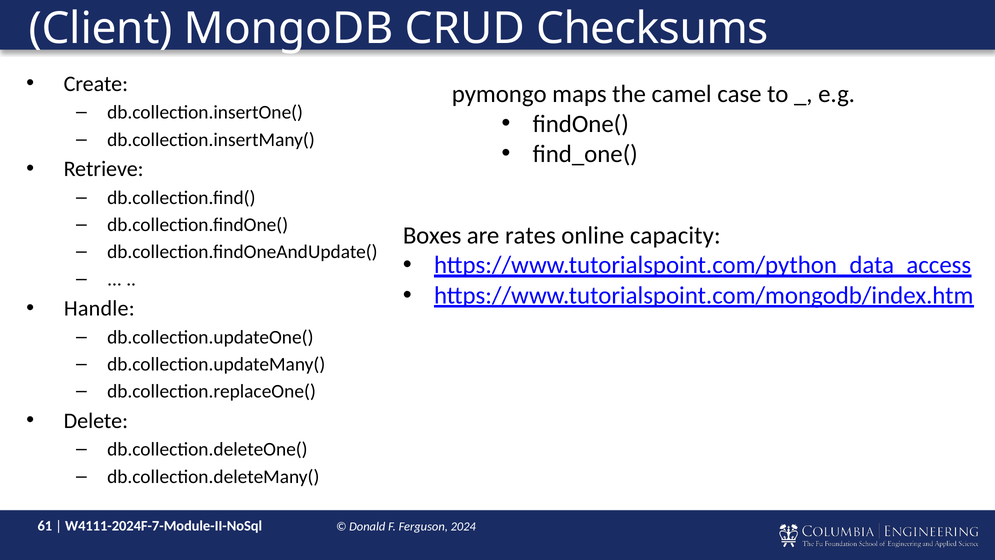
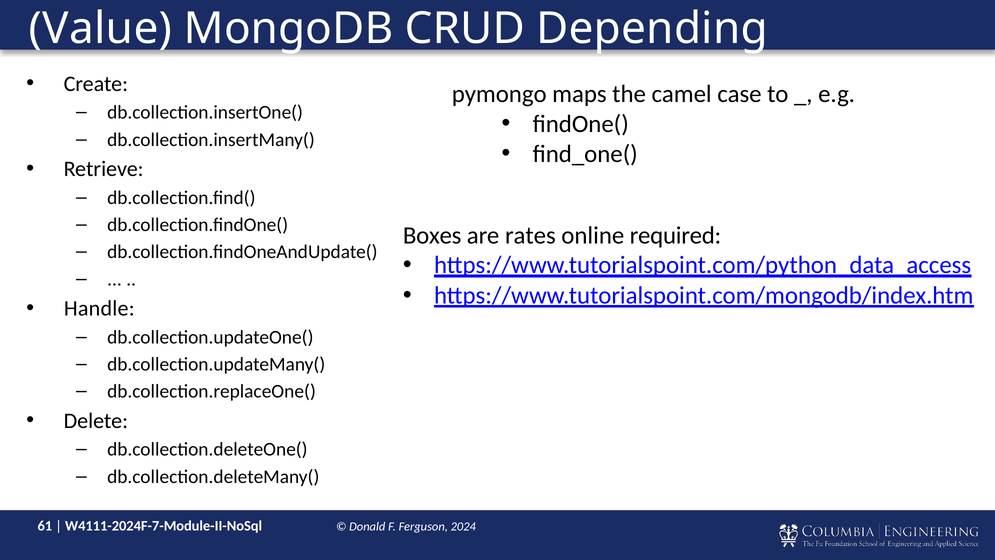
Client: Client -> Value (100, 29)
Checksums: Checksums -> Depending (652, 29)
capacity: capacity -> required (675, 235)
